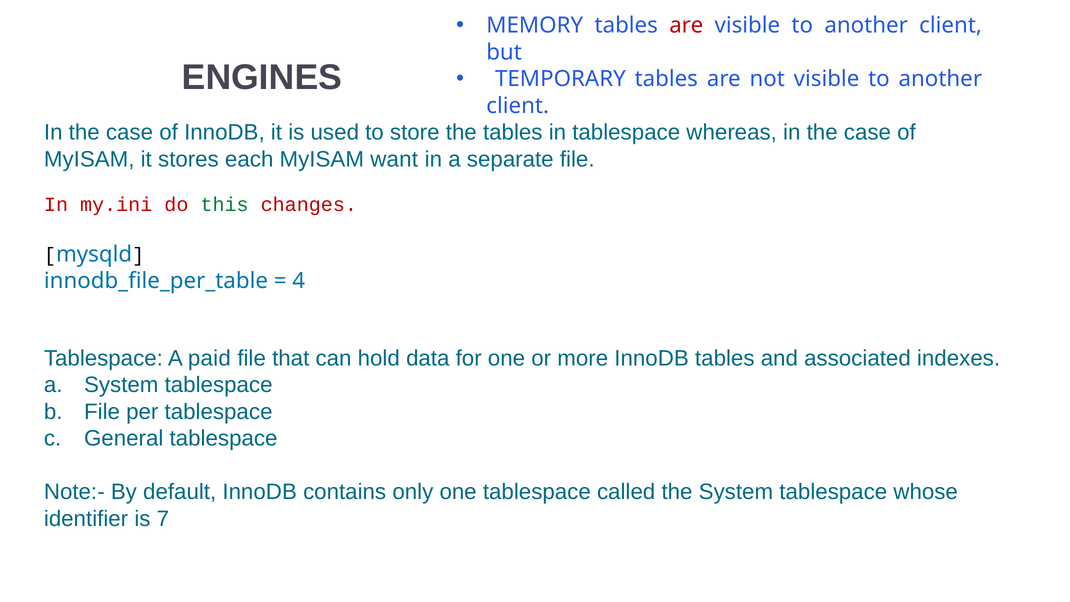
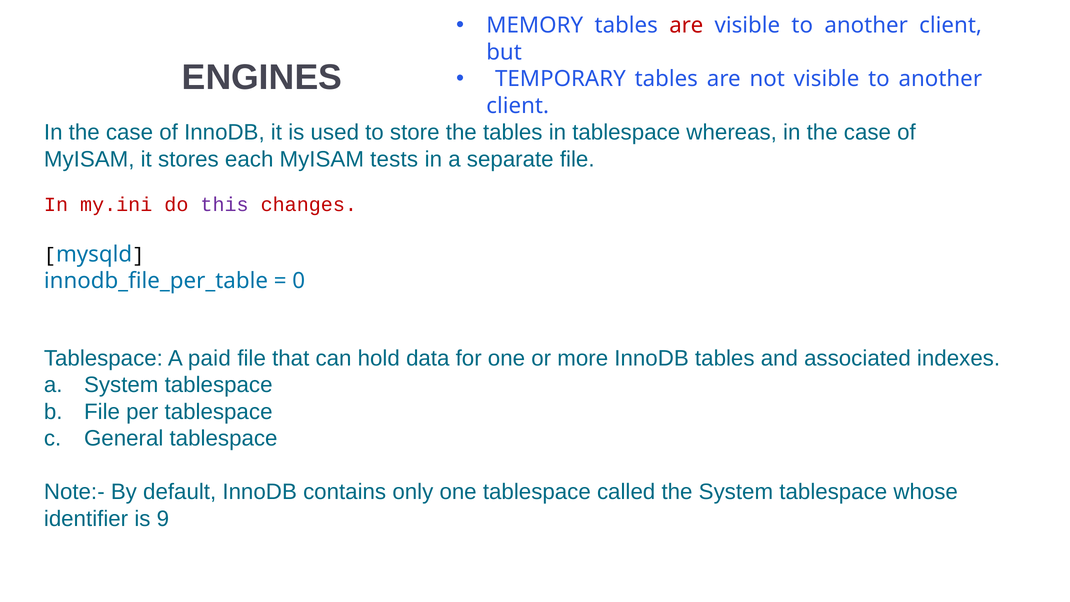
want: want -> tests (394, 159)
this colour: green -> purple (225, 205)
4: 4 -> 0 (299, 281)
7: 7 -> 9 (163, 519)
